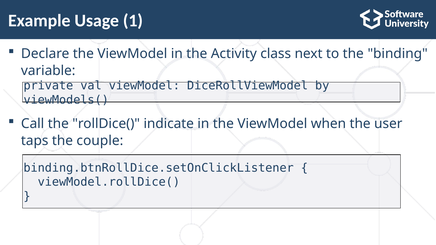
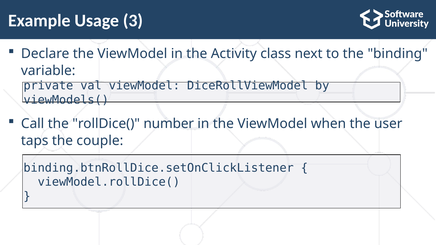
1: 1 -> 3 (133, 21)
indicate: indicate -> number (169, 124)
